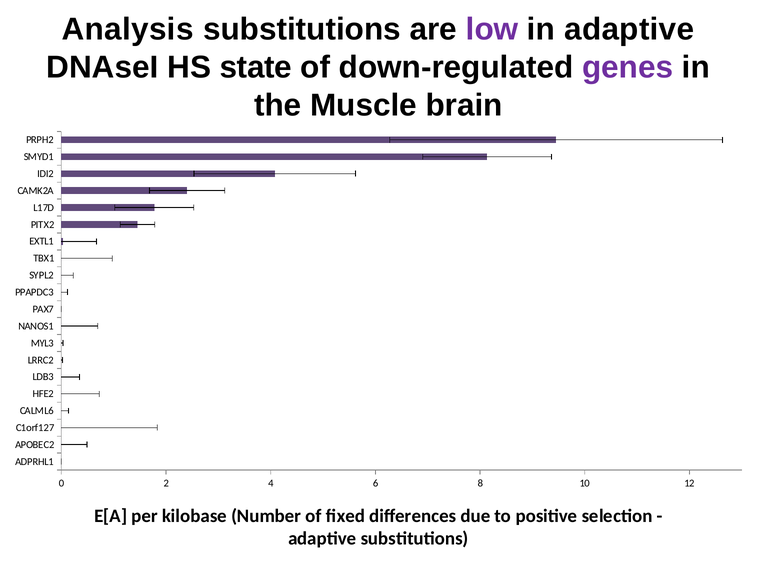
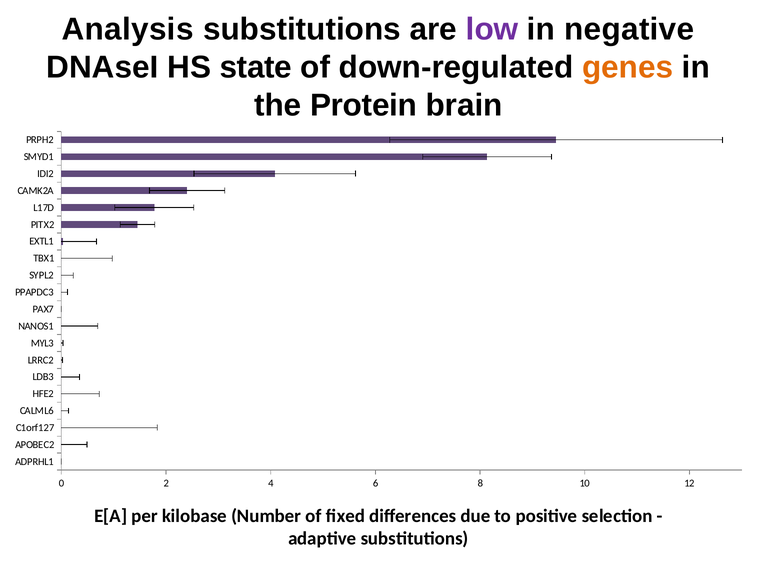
in adaptive: adaptive -> negative (629, 29)
genes colour: purple -> orange (628, 67)
Muscle: Muscle -> Protein (364, 105)
